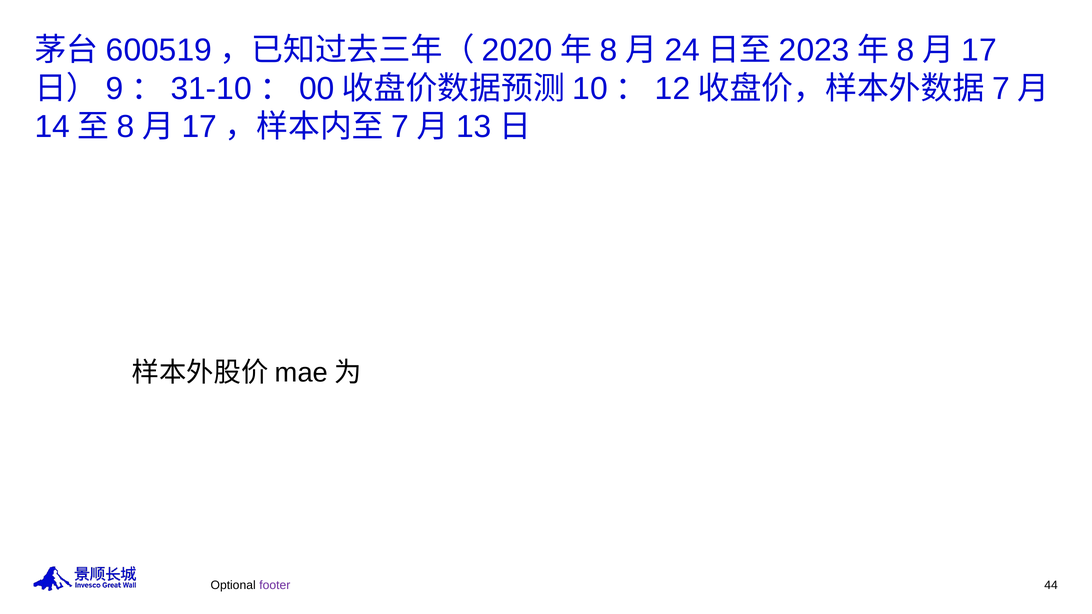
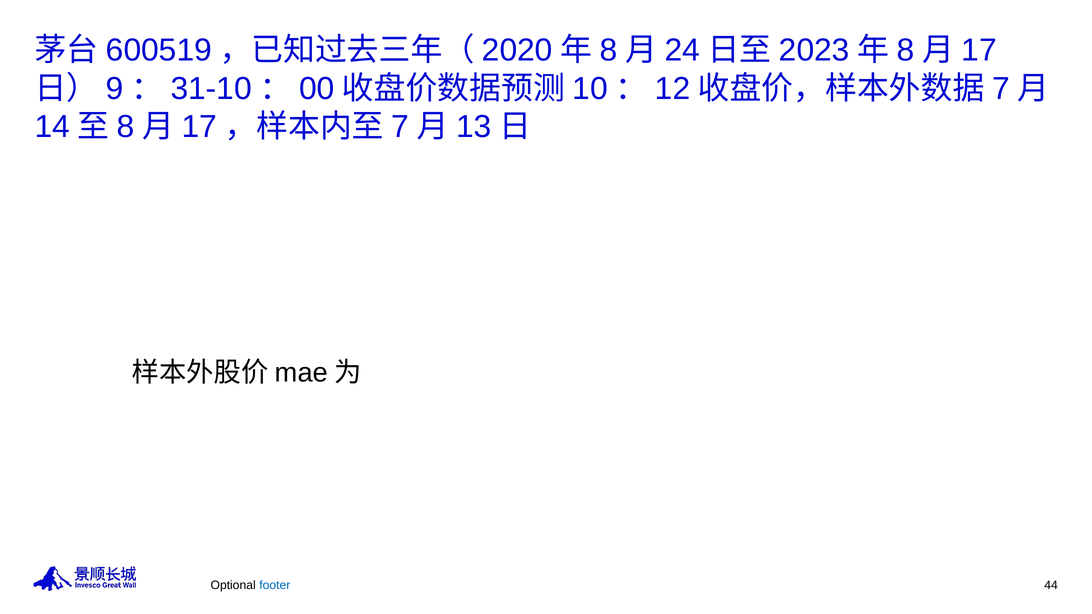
footer colour: purple -> blue (275, 586)
